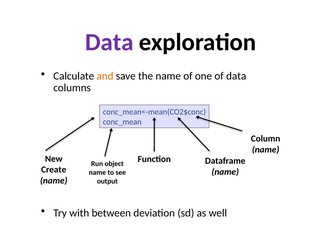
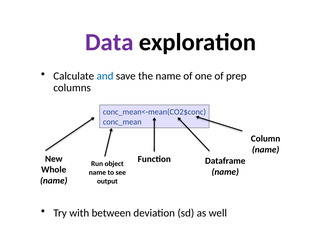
and colour: orange -> blue (105, 76)
of data: data -> prep (236, 76)
Create: Create -> Whole (54, 170)
